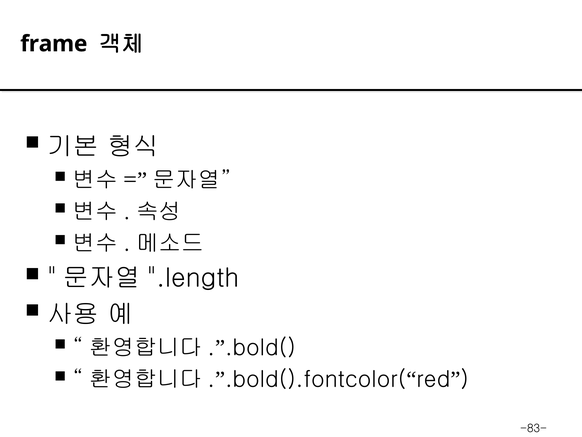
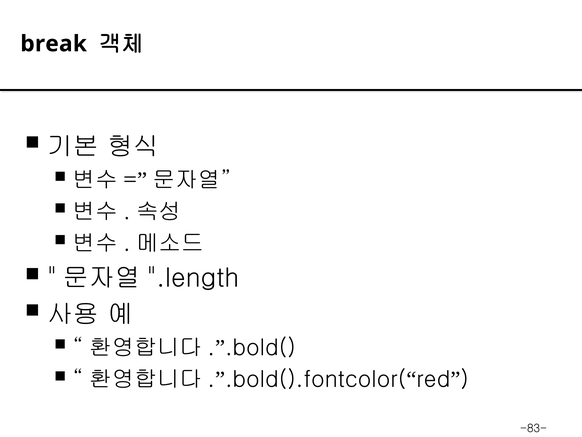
frame: frame -> break (54, 44)
